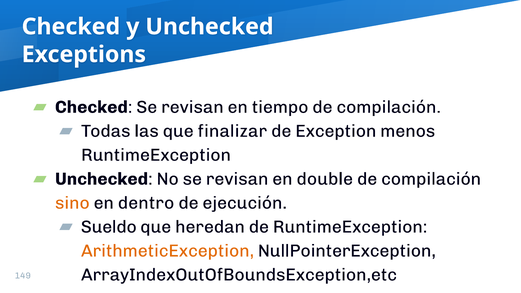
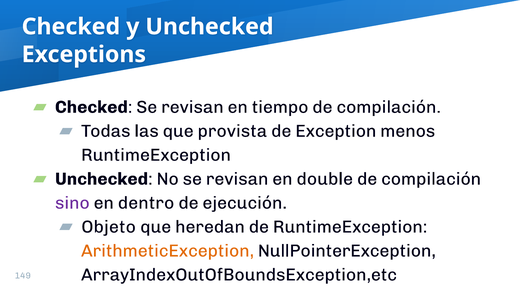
finalizar: finalizar -> provista (232, 131)
sino colour: orange -> purple (72, 203)
Sueldo: Sueldo -> Objeto (109, 227)
